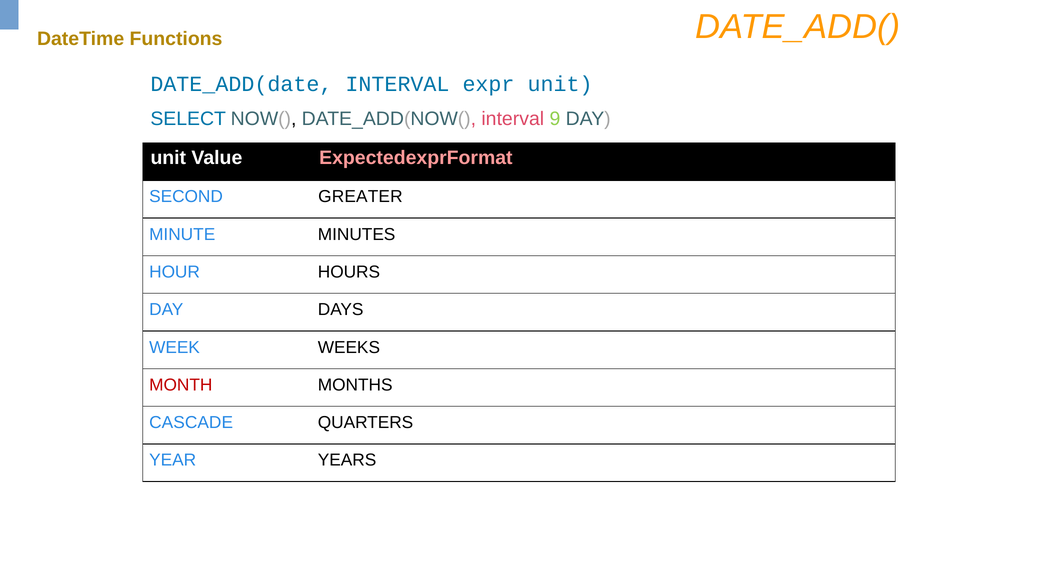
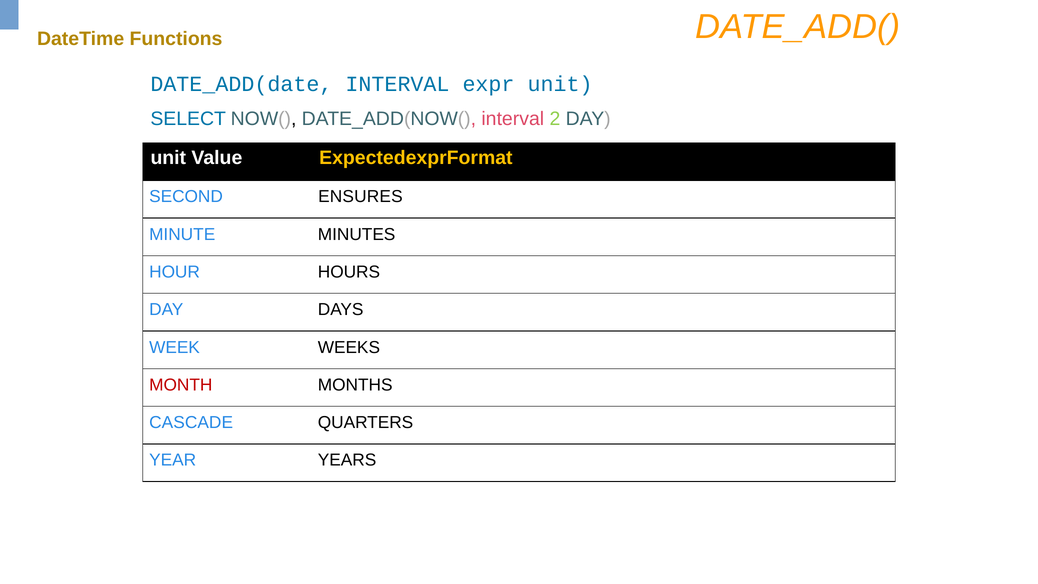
9: 9 -> 2 (555, 119)
ExpectedexprFormat colour: pink -> yellow (416, 158)
GREATER: GREATER -> ENSURES (360, 197)
